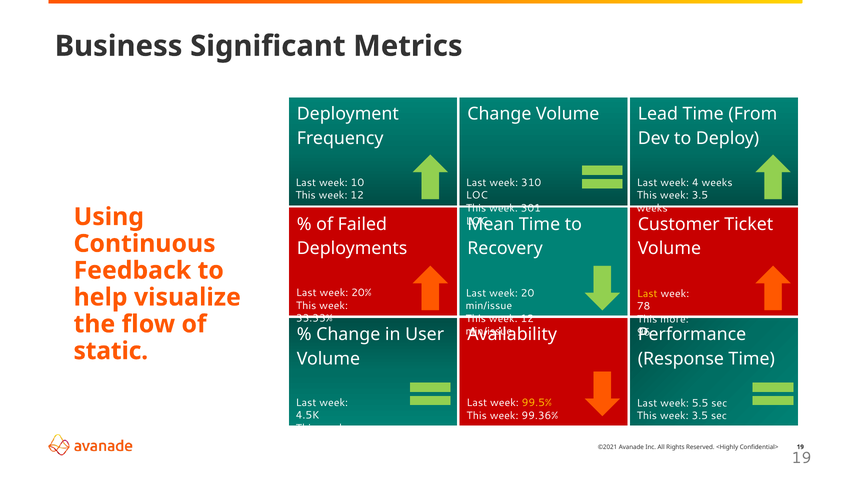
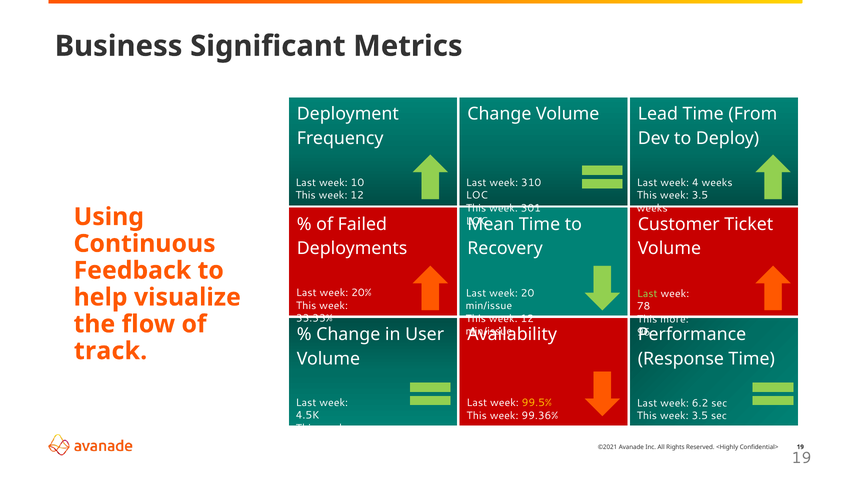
Last colour: yellow -> light green (647, 294)
static: static -> track (111, 351)
5.5: 5.5 -> 6.2 (700, 403)
